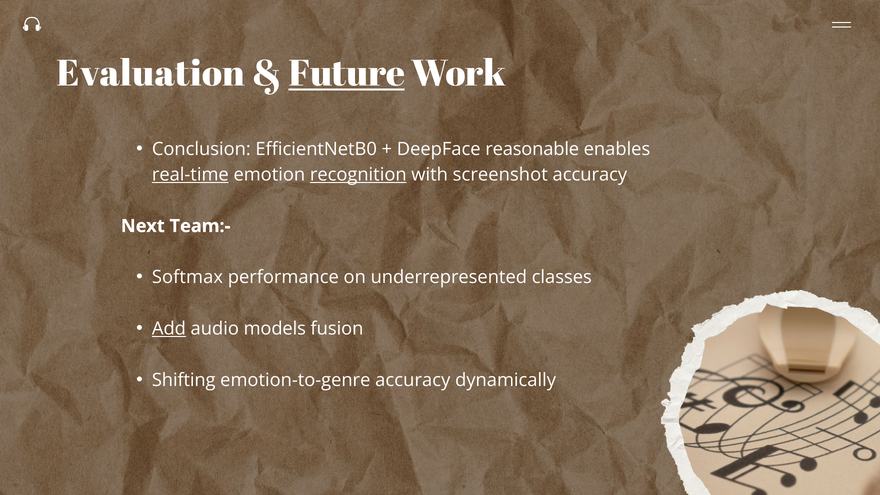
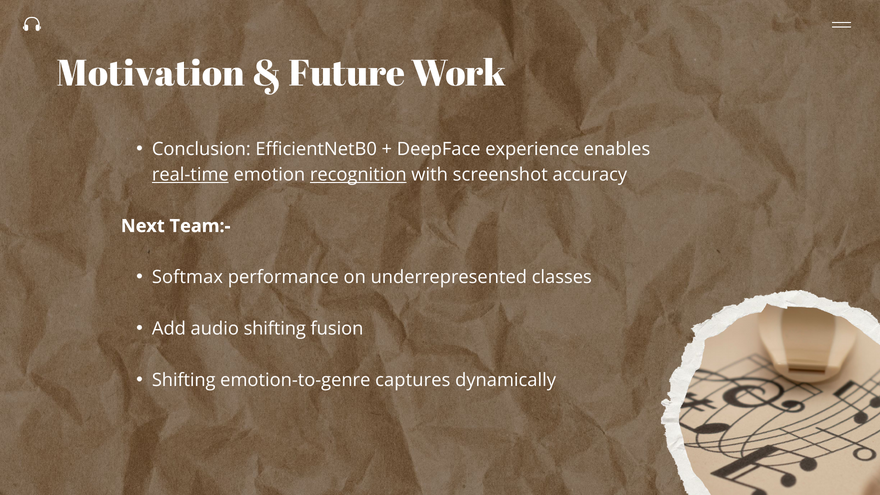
Evaluation: Evaluation -> Motivation (151, 74)
Future underline: present -> none (347, 74)
reasonable: reasonable -> experience (532, 149)
Add underline: present -> none (169, 329)
audio models: models -> shifting (275, 329)
emotion-to-genre accuracy: accuracy -> captures (413, 380)
